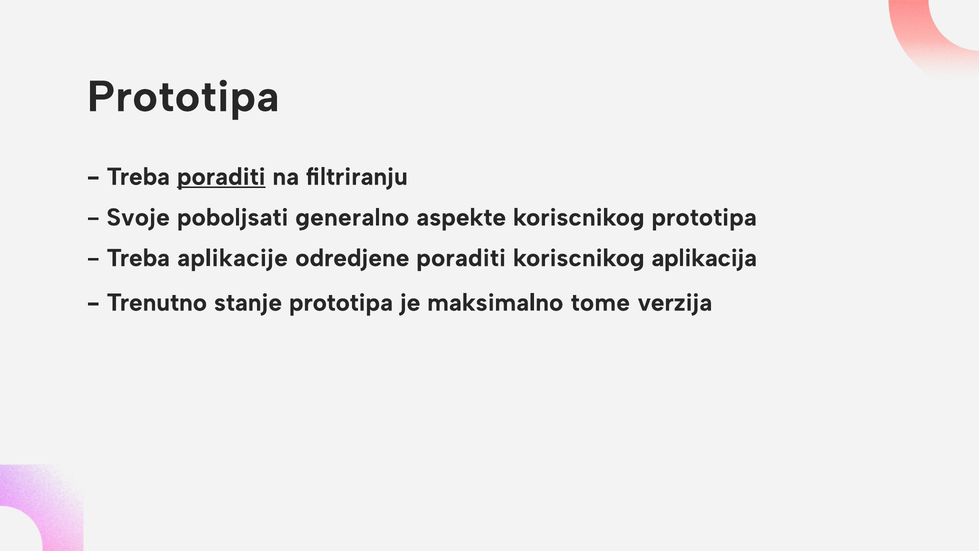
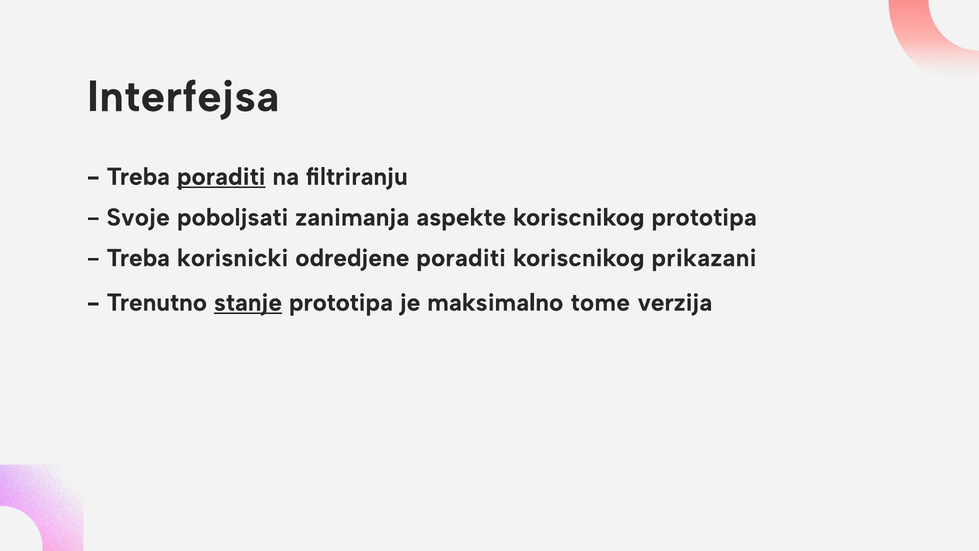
Prototipa: Prototipa -> Interfejsa (183, 97)
generalno: generalno -> zanimanja (352, 217)
aplikacije: aplikacije -> korisnicki (233, 258)
aplikacija: aplikacija -> prikazani (704, 258)
stanje underline: none -> present (248, 303)
